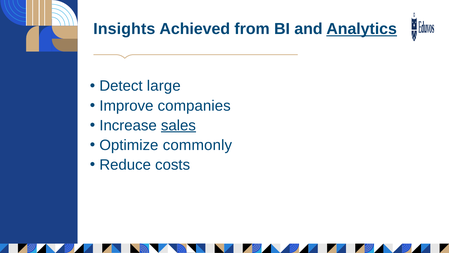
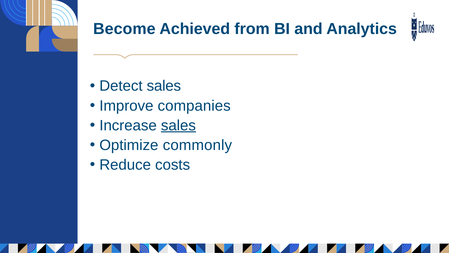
Insights: Insights -> Become (124, 29)
Analytics underline: present -> none (362, 29)
Detect large: large -> sales (164, 86)
